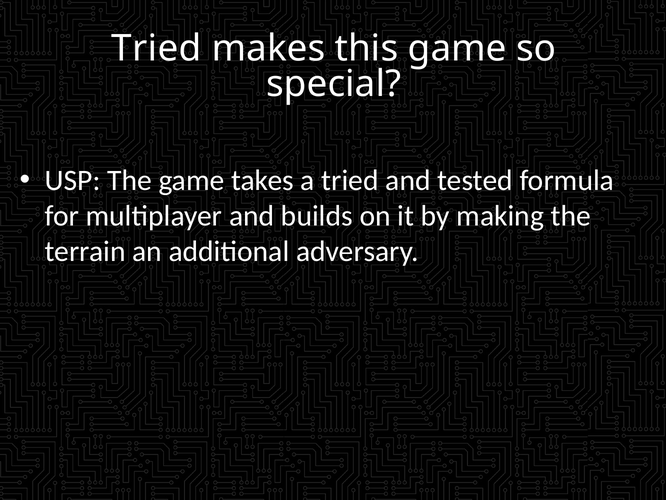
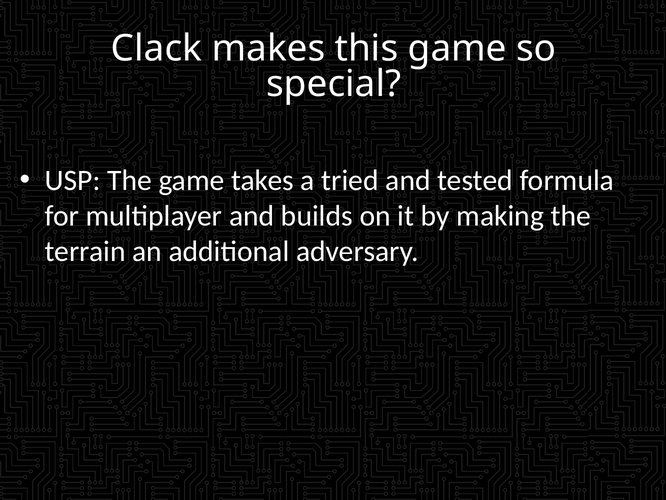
Tried: Tried -> Clack (157, 48)
